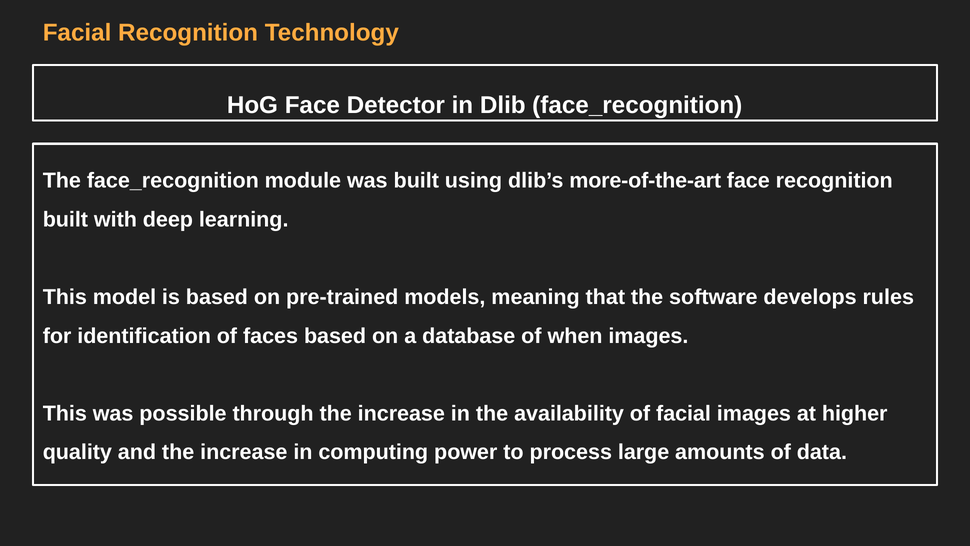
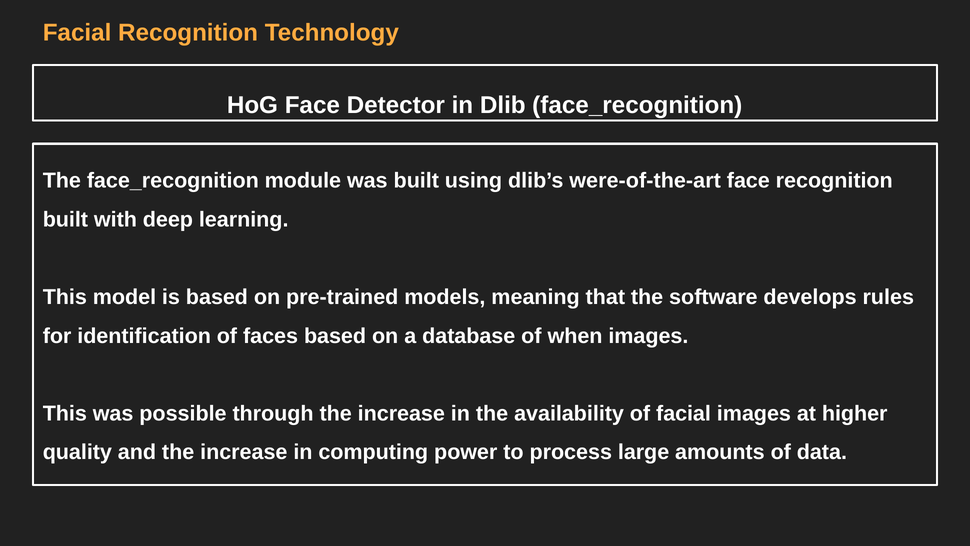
more-of-the-art: more-of-the-art -> were-of-the-art (645, 181)
